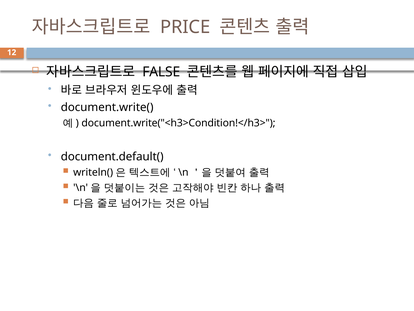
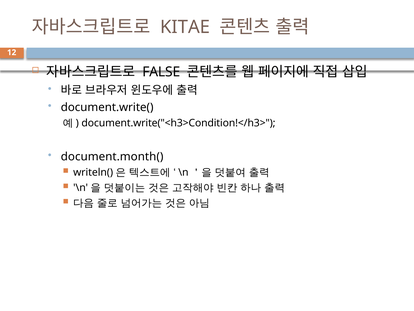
PRICE: PRICE -> KITAE (185, 27)
document.default(: document.default( -> document.month( (112, 156)
